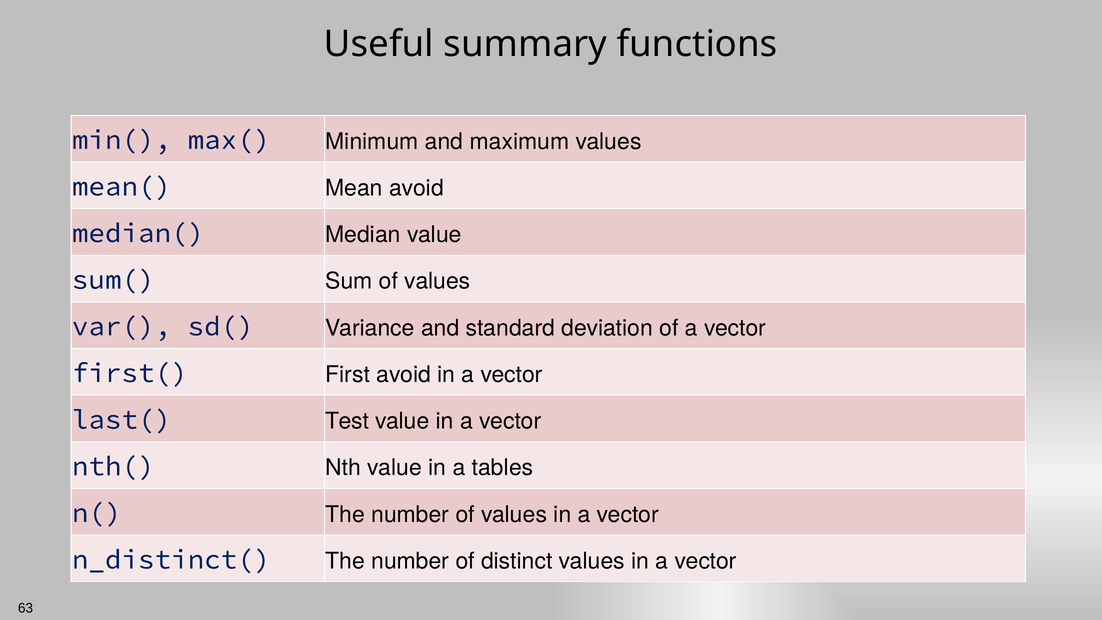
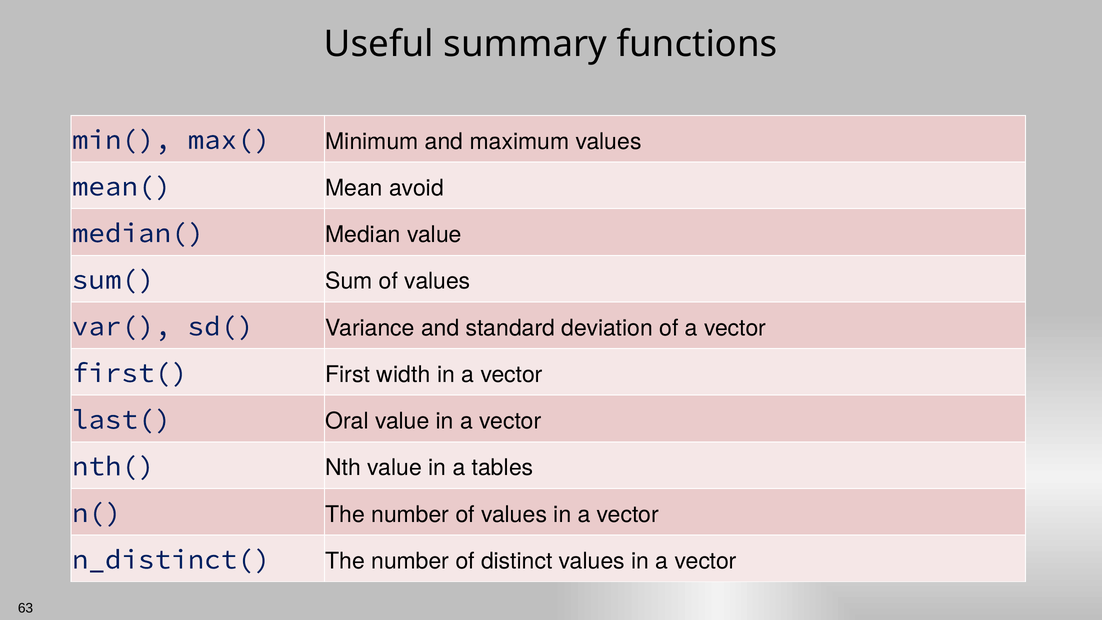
First avoid: avoid -> width (404, 375)
Test: Test -> Oral (347, 421)
